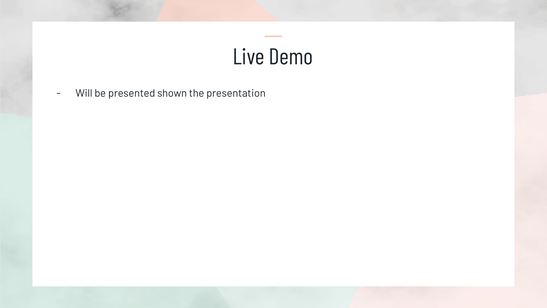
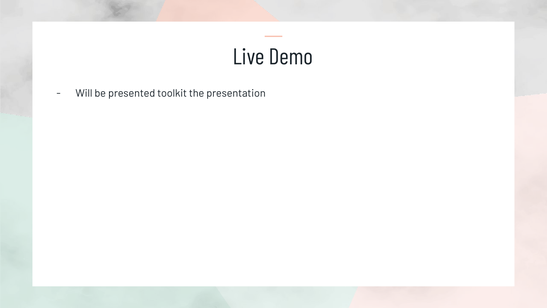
shown: shown -> toolkit (172, 93)
